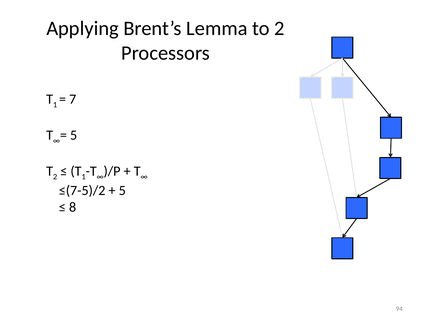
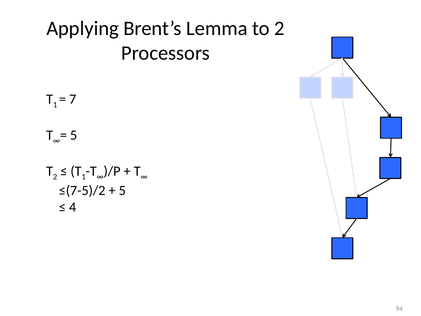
8: 8 -> 4 (73, 207)
